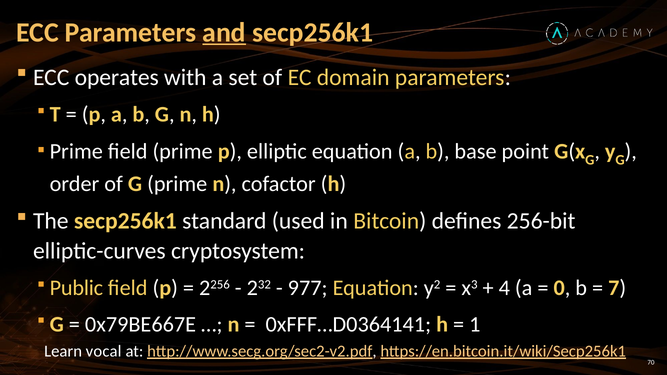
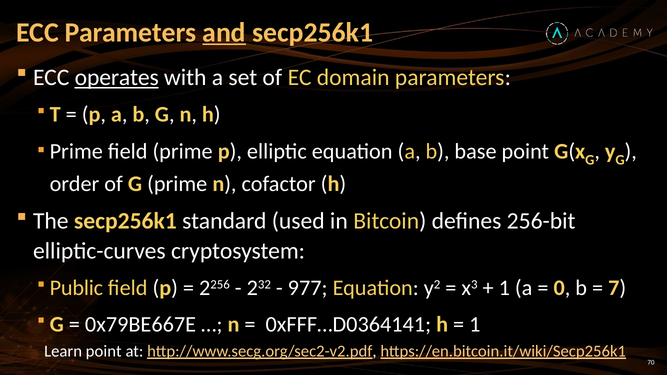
operates underline: none -> present (117, 78)
4: 4 -> 1 (504, 288)
Learn vocal: vocal -> point (104, 351)
